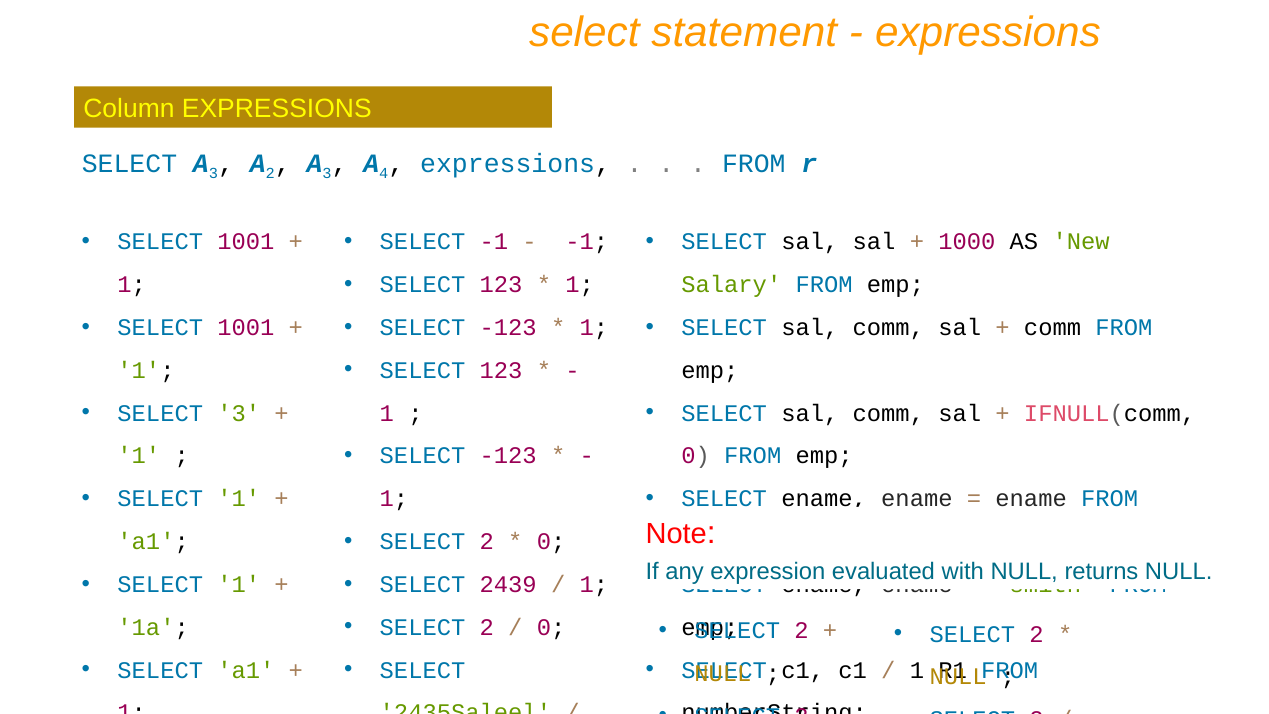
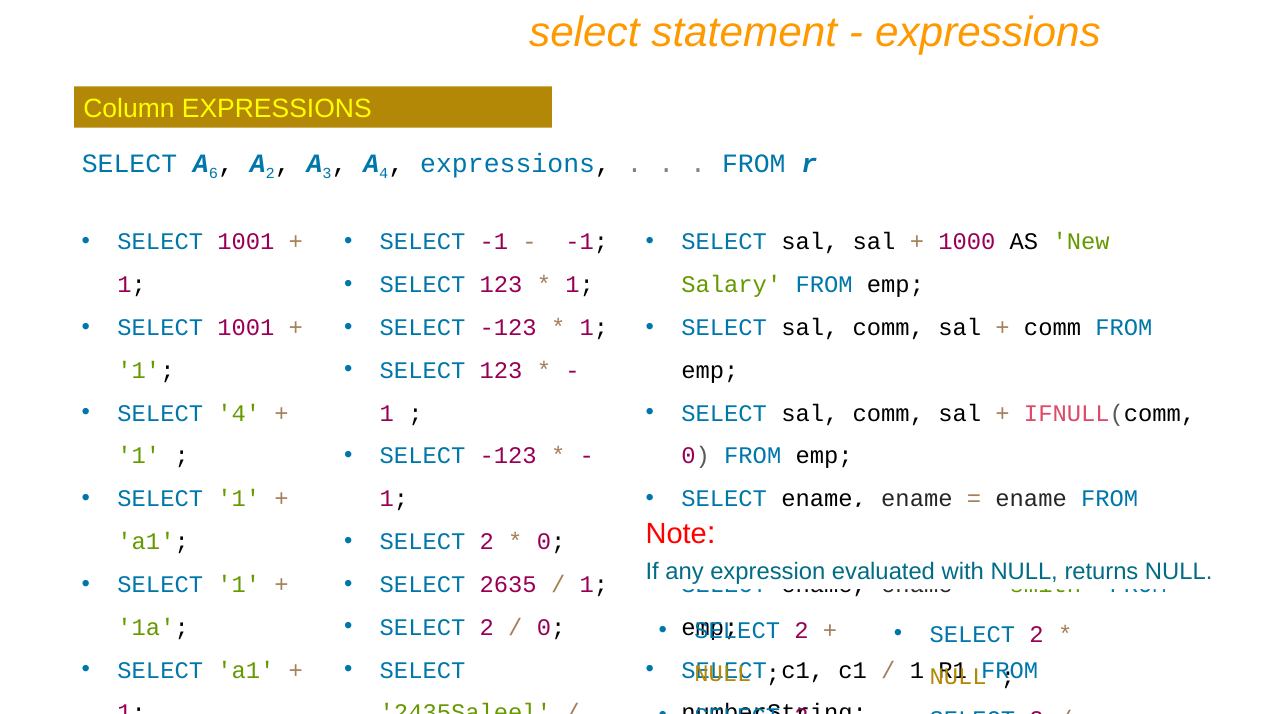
3: 3 -> 6 (213, 174)
SELECT 3: 3 -> 4 (239, 413)
2439: 2439 -> 2635 (508, 584)
